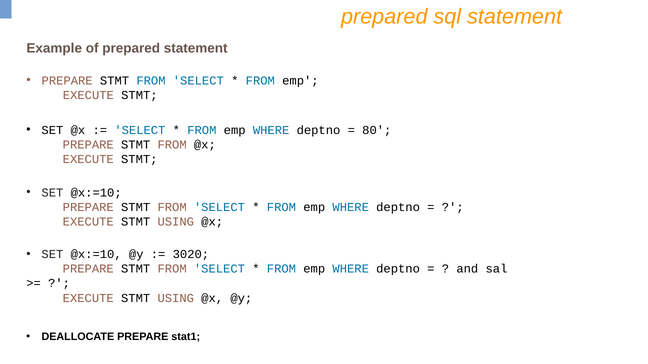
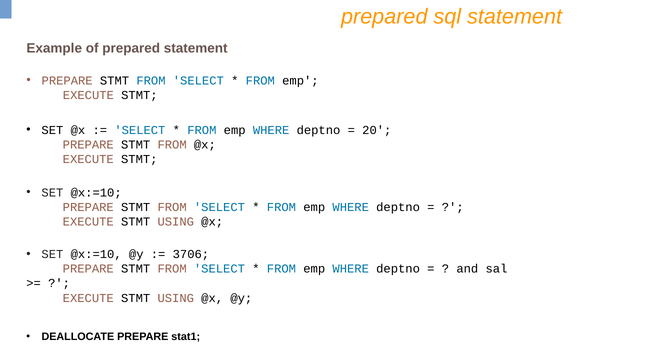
80: 80 -> 20 (377, 130)
3020: 3020 -> 3706 (191, 255)
